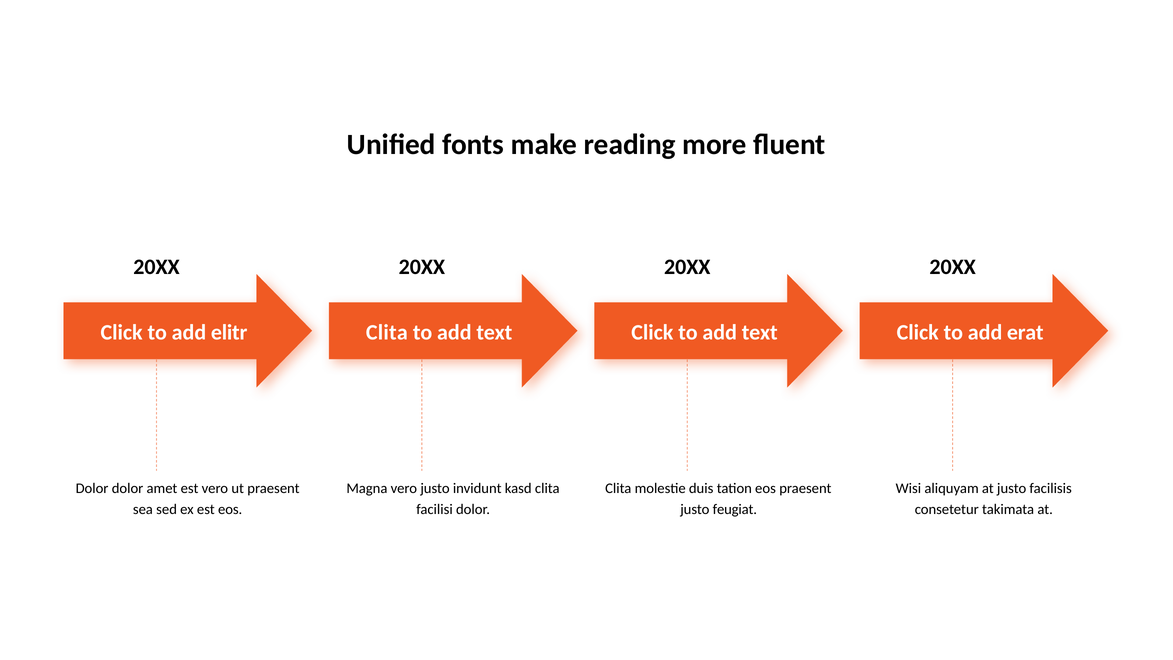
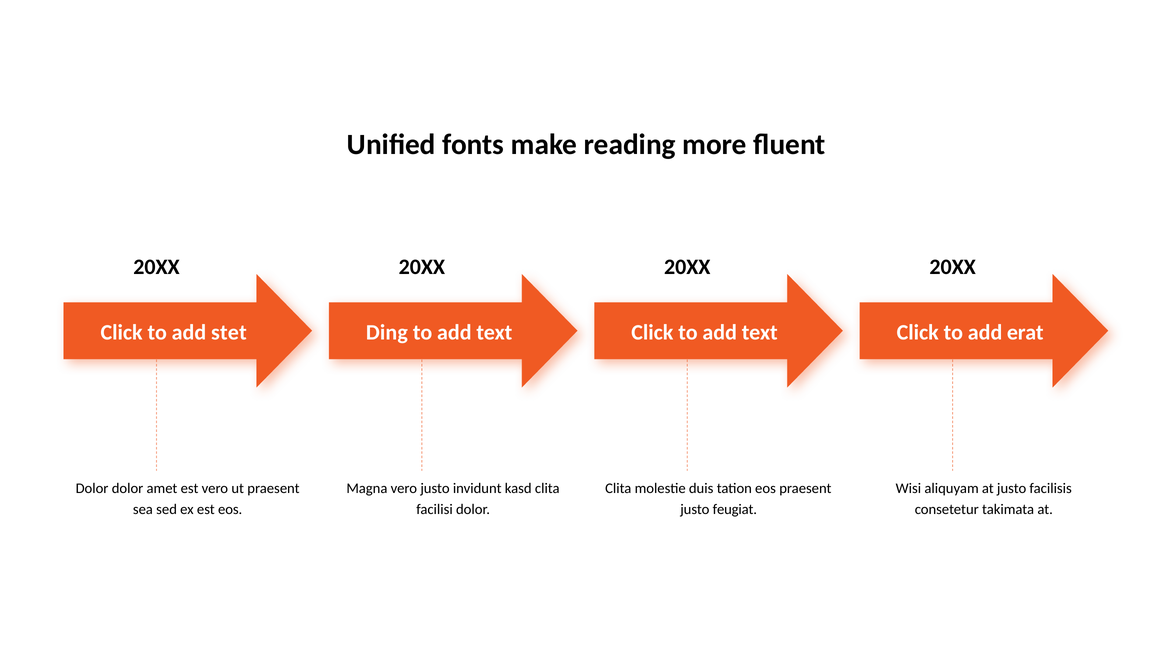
elitr: elitr -> stet (229, 332)
Clita: Clita -> Ding (387, 332)
